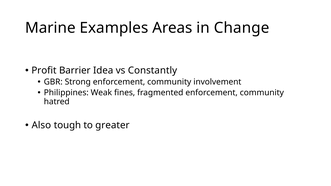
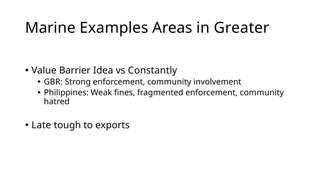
Change: Change -> Greater (242, 28)
Profit: Profit -> Value (44, 71)
Also: Also -> Late (41, 125)
greater: greater -> exports (113, 125)
